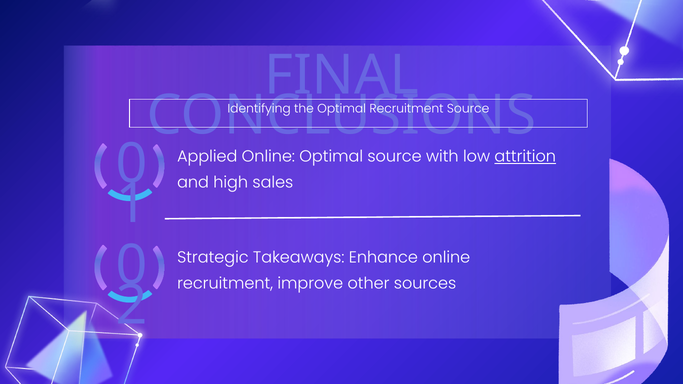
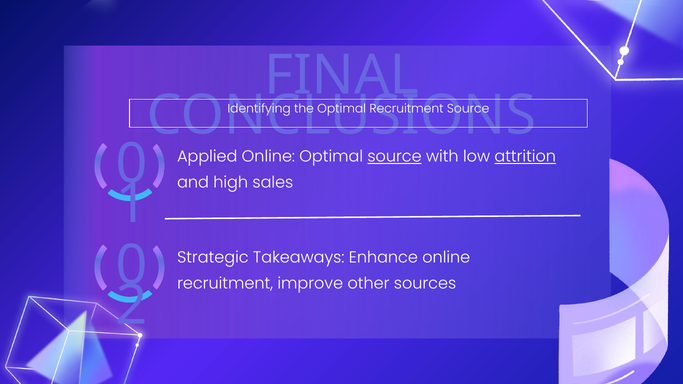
source underline: none -> present (395, 157)
